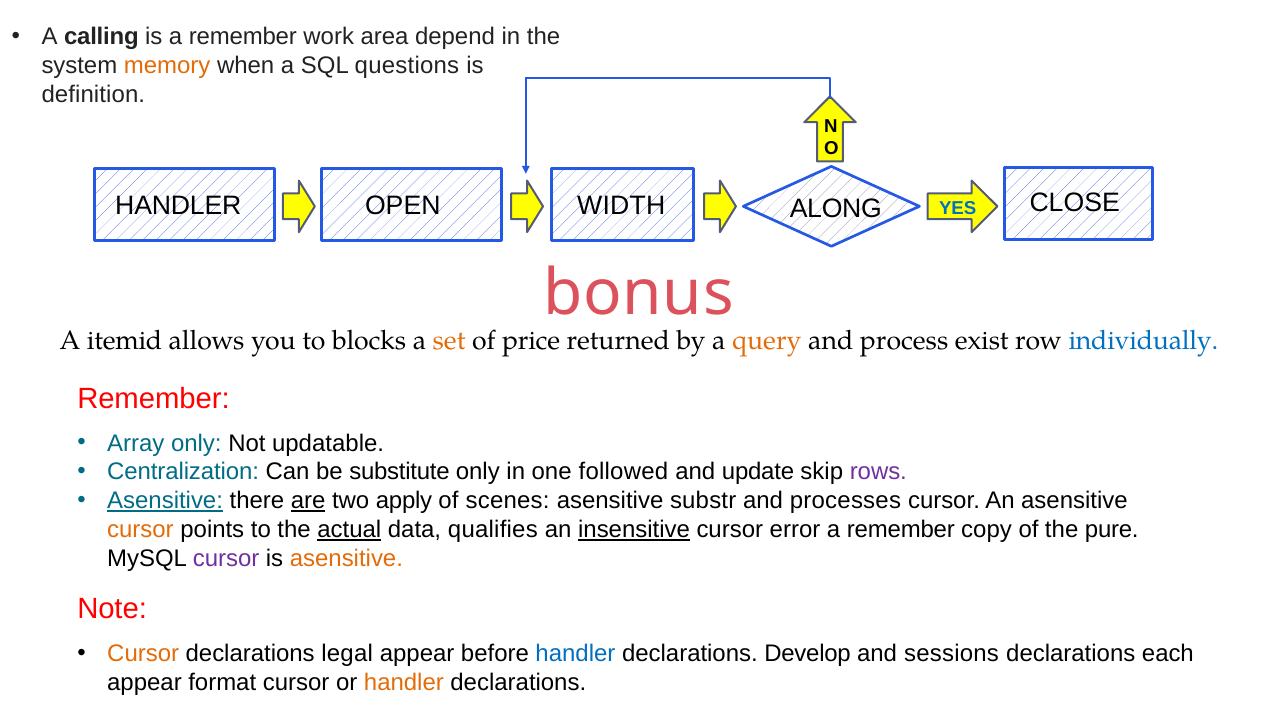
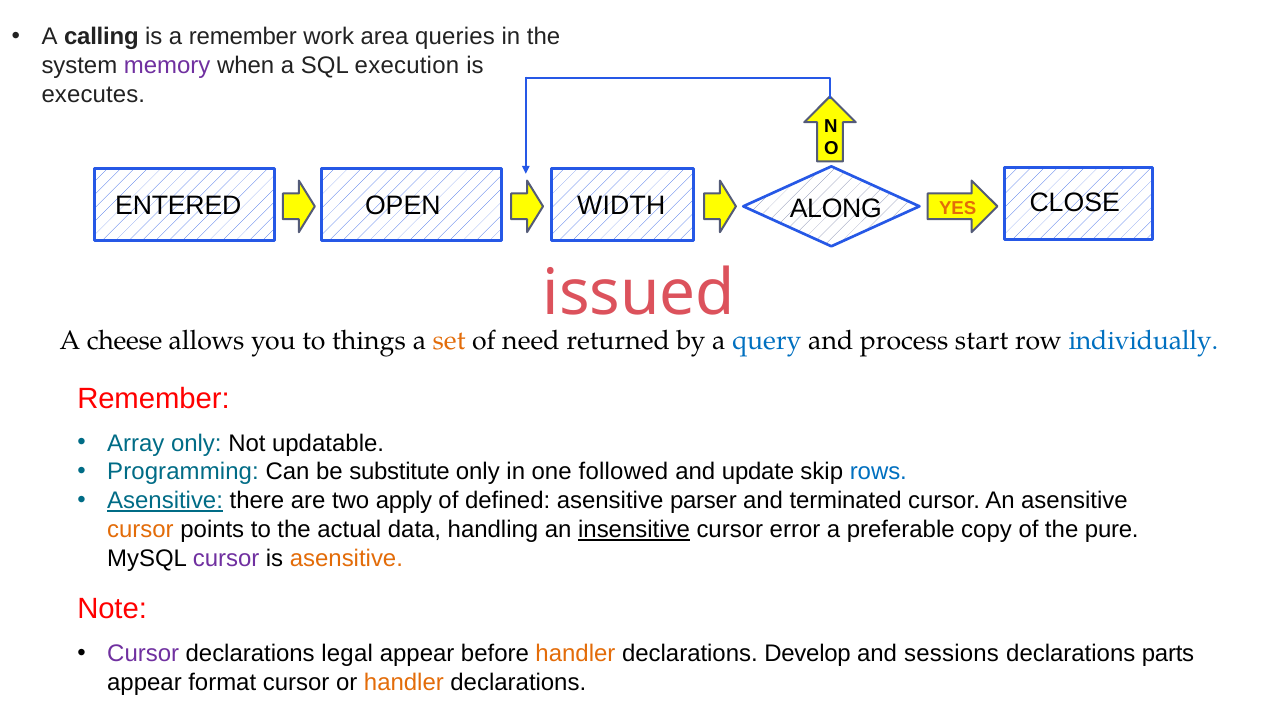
depend: depend -> queries (455, 37)
memory colour: orange -> purple (167, 66)
questions: questions -> execution (407, 66)
definition: definition -> executes (93, 94)
HANDLER: HANDLER -> ENTERED (178, 206)
YES colour: blue -> orange (958, 208)
bonus: bonus -> issued (639, 293)
itemid: itemid -> cheese (125, 341)
blocks: blocks -> things (369, 341)
price: price -> need (531, 341)
query colour: orange -> blue (767, 341)
exist: exist -> start (982, 341)
Centralization: Centralization -> Programming (183, 472)
rows colour: purple -> blue (878, 472)
are underline: present -> none (308, 501)
scenes: scenes -> defined (508, 501)
substr: substr -> parser (703, 501)
processes: processes -> terminated (846, 501)
actual underline: present -> none (349, 529)
qualifies: qualifies -> handling (493, 529)
remember: remember -> preferable (901, 529)
Cursor colour: orange -> purple (143, 654)
handler colour: blue -> orange (575, 654)
each: each -> parts (1168, 654)
